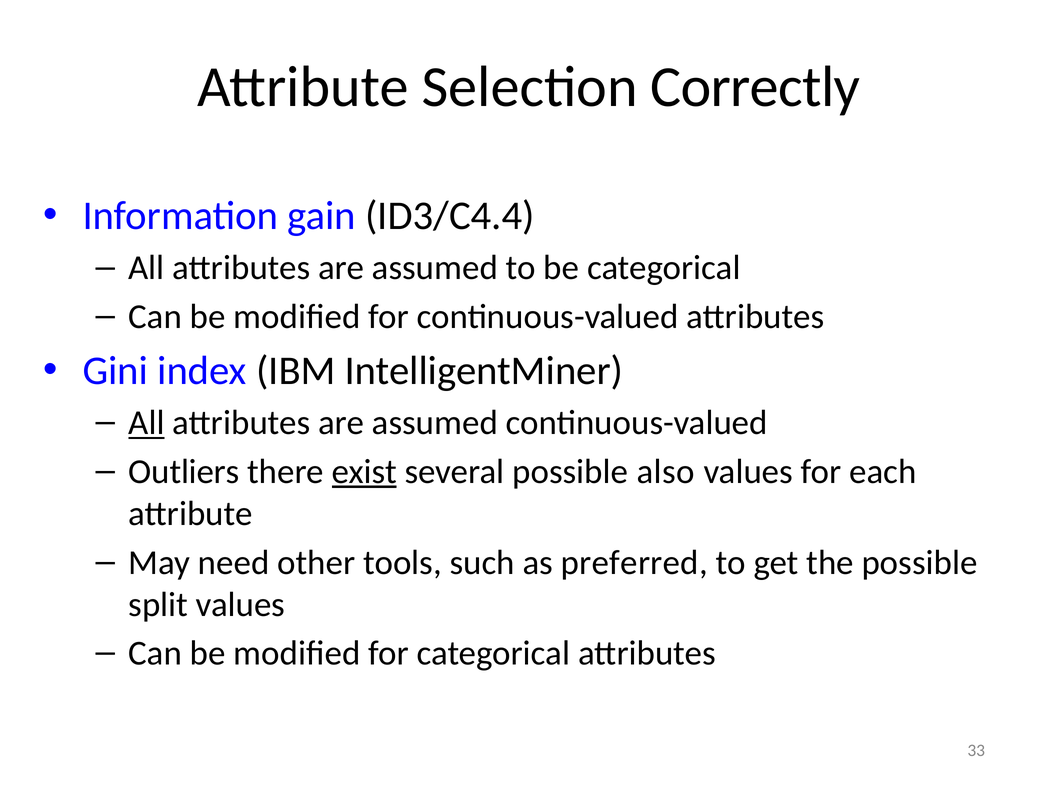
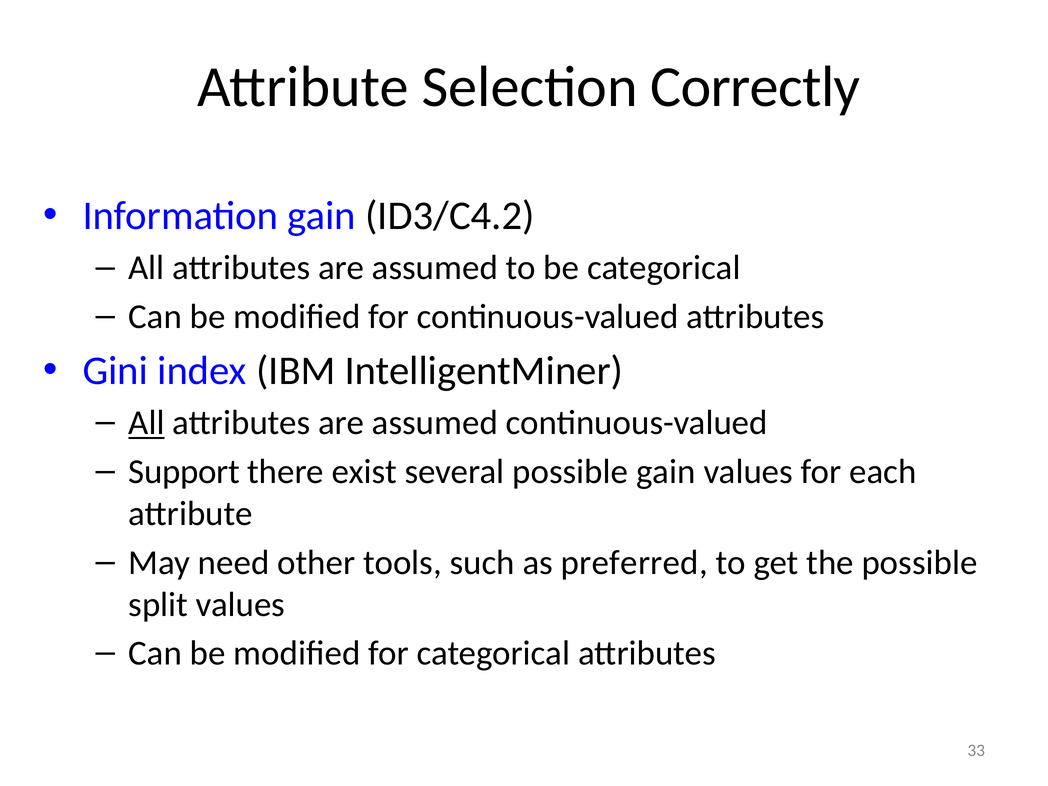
ID3/C4.4: ID3/C4.4 -> ID3/C4.2 (450, 216)
Outliers: Outliers -> Support (184, 472)
exist underline: present -> none (364, 472)
possible also: also -> gain (666, 472)
